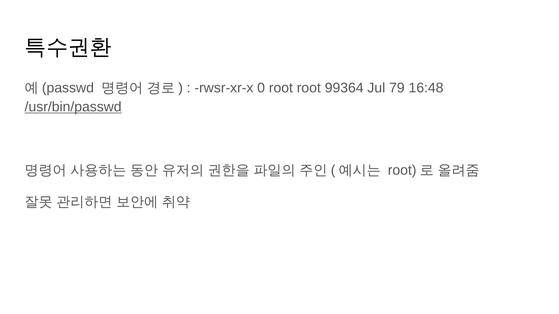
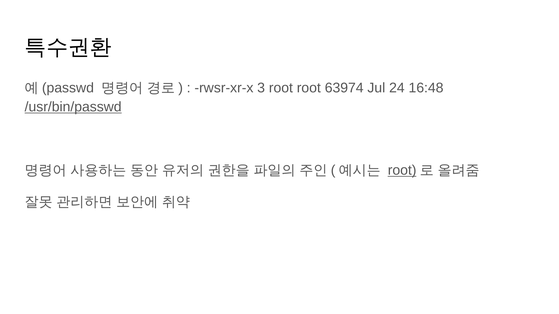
0: 0 -> 3 (261, 88)
99364: 99364 -> 63974 (344, 88)
79: 79 -> 24 (397, 88)
root underline: none -> present (402, 171)
